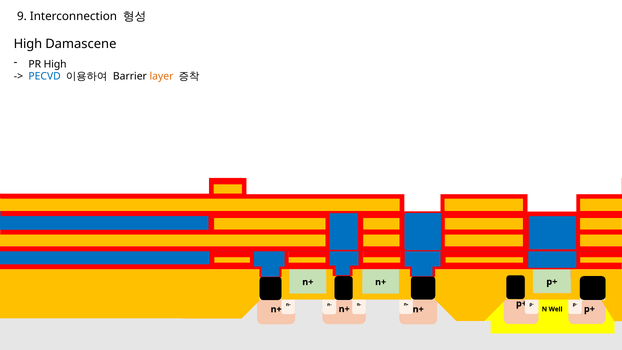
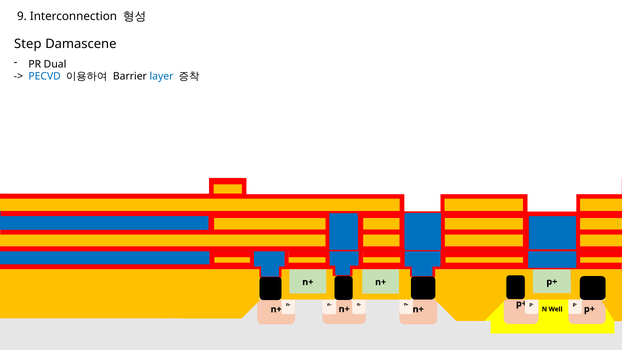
High: High -> Step (28, 44)
PR High: High -> Dual (55, 64)
layer colour: orange -> blue (162, 76)
